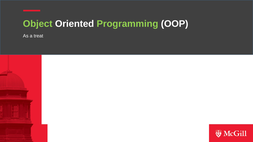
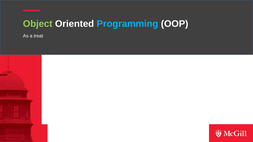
Programming colour: light green -> light blue (127, 24)
